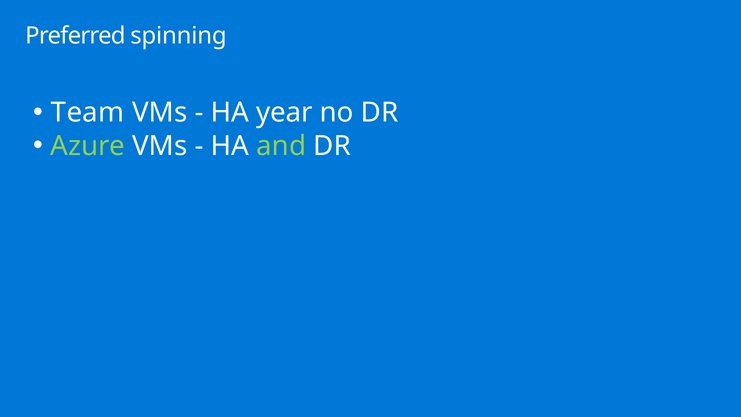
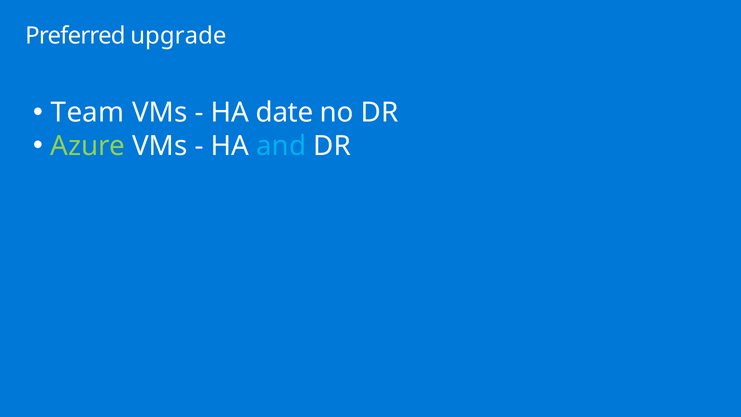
spinning: spinning -> upgrade (178, 36)
year: year -> date (284, 113)
and colour: light green -> light blue (281, 146)
